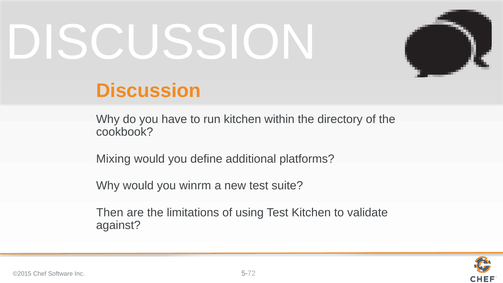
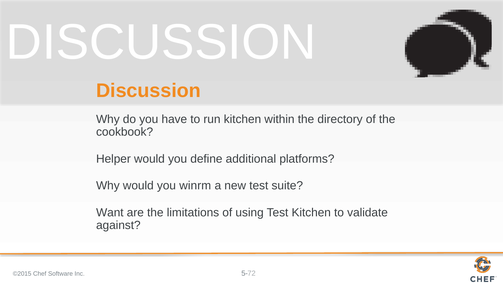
Mixing: Mixing -> Helper (113, 159)
Then: Then -> Want (110, 213)
